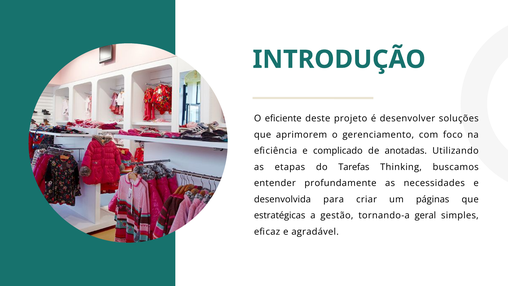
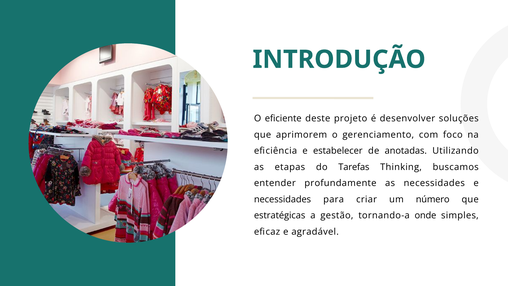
complicado: complicado -> estabelecer (338, 151)
desenvolvida: desenvolvida -> necessidades (283, 199)
páginas: páginas -> número (433, 199)
geral: geral -> onde (425, 215)
